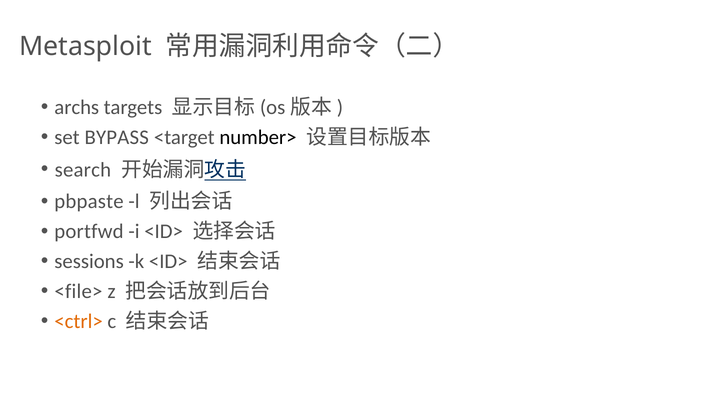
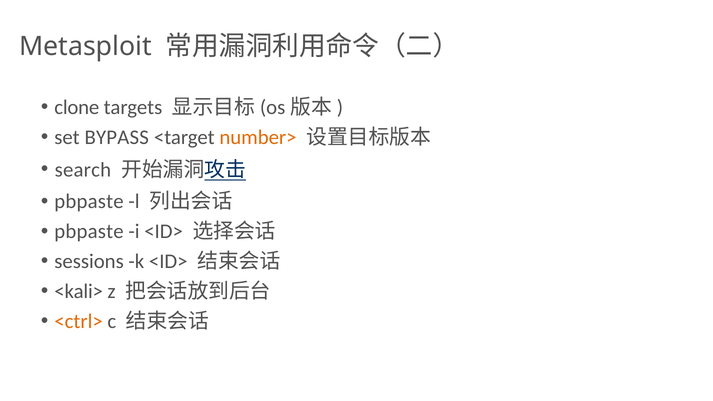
archs: archs -> clone (77, 107)
number> colour: black -> orange (258, 137)
portfwd: portfwd -> pbpaste (89, 232)
<file>: <file> -> <kali> (79, 291)
